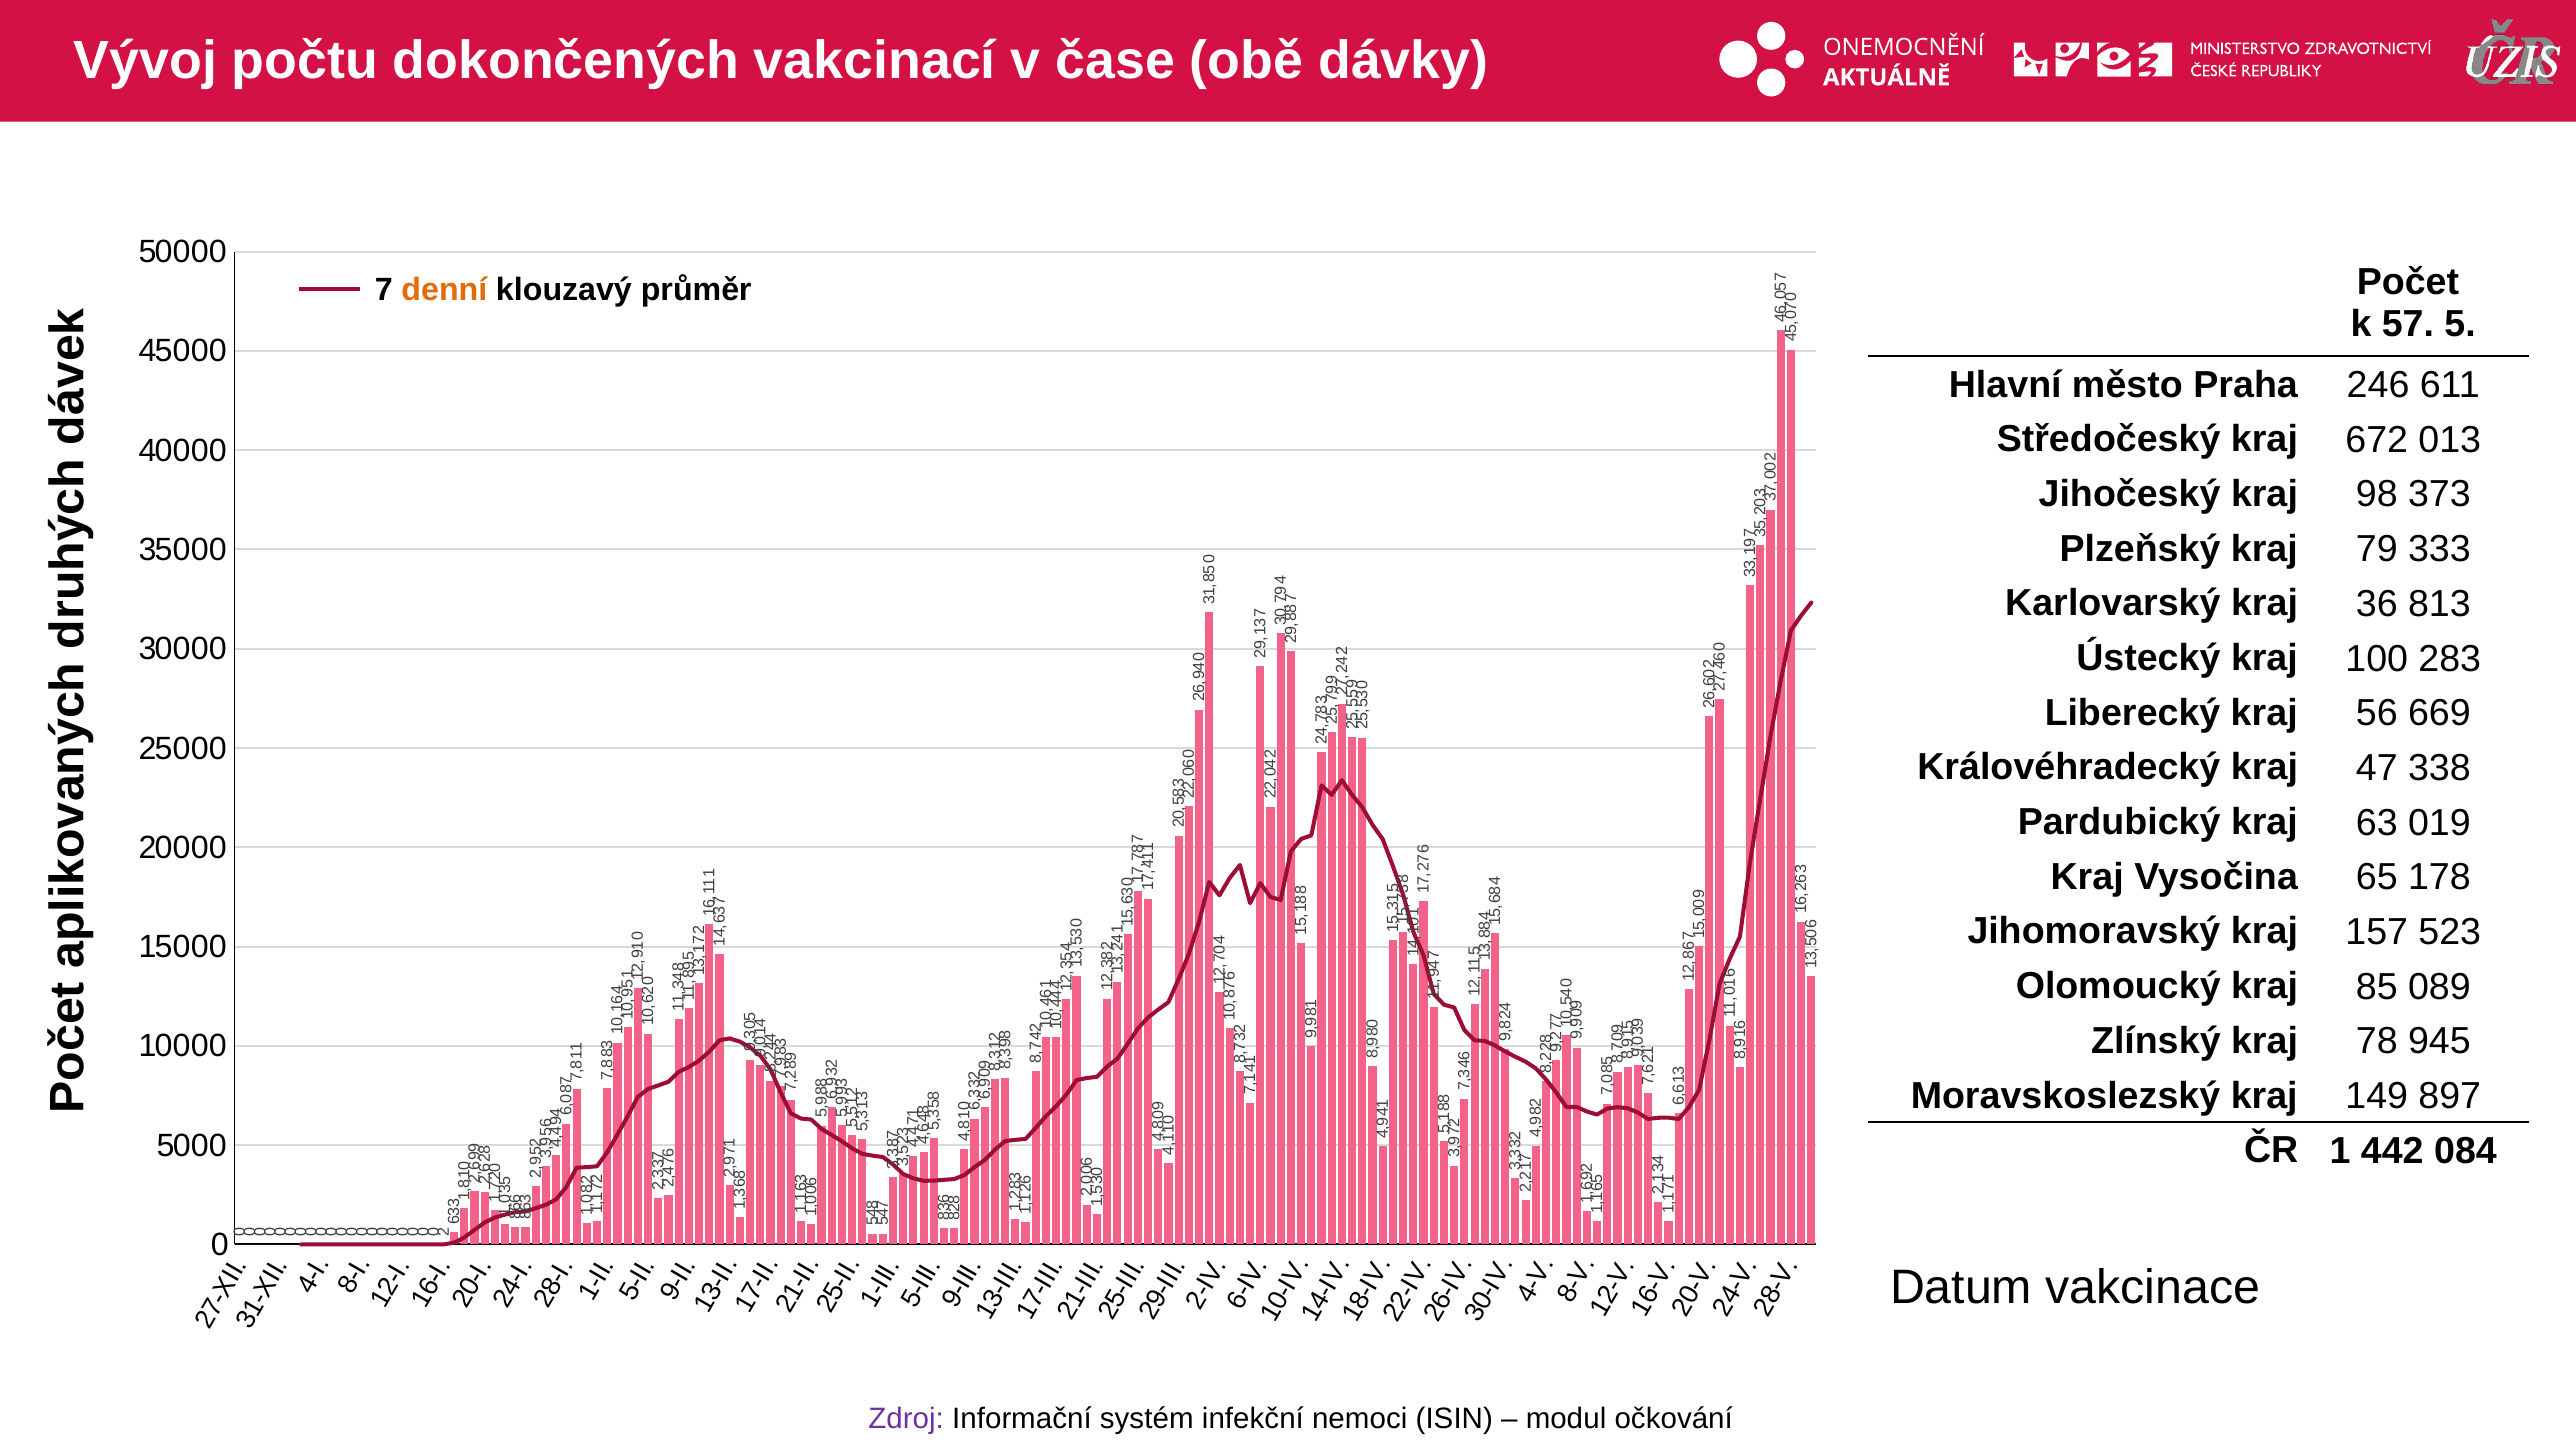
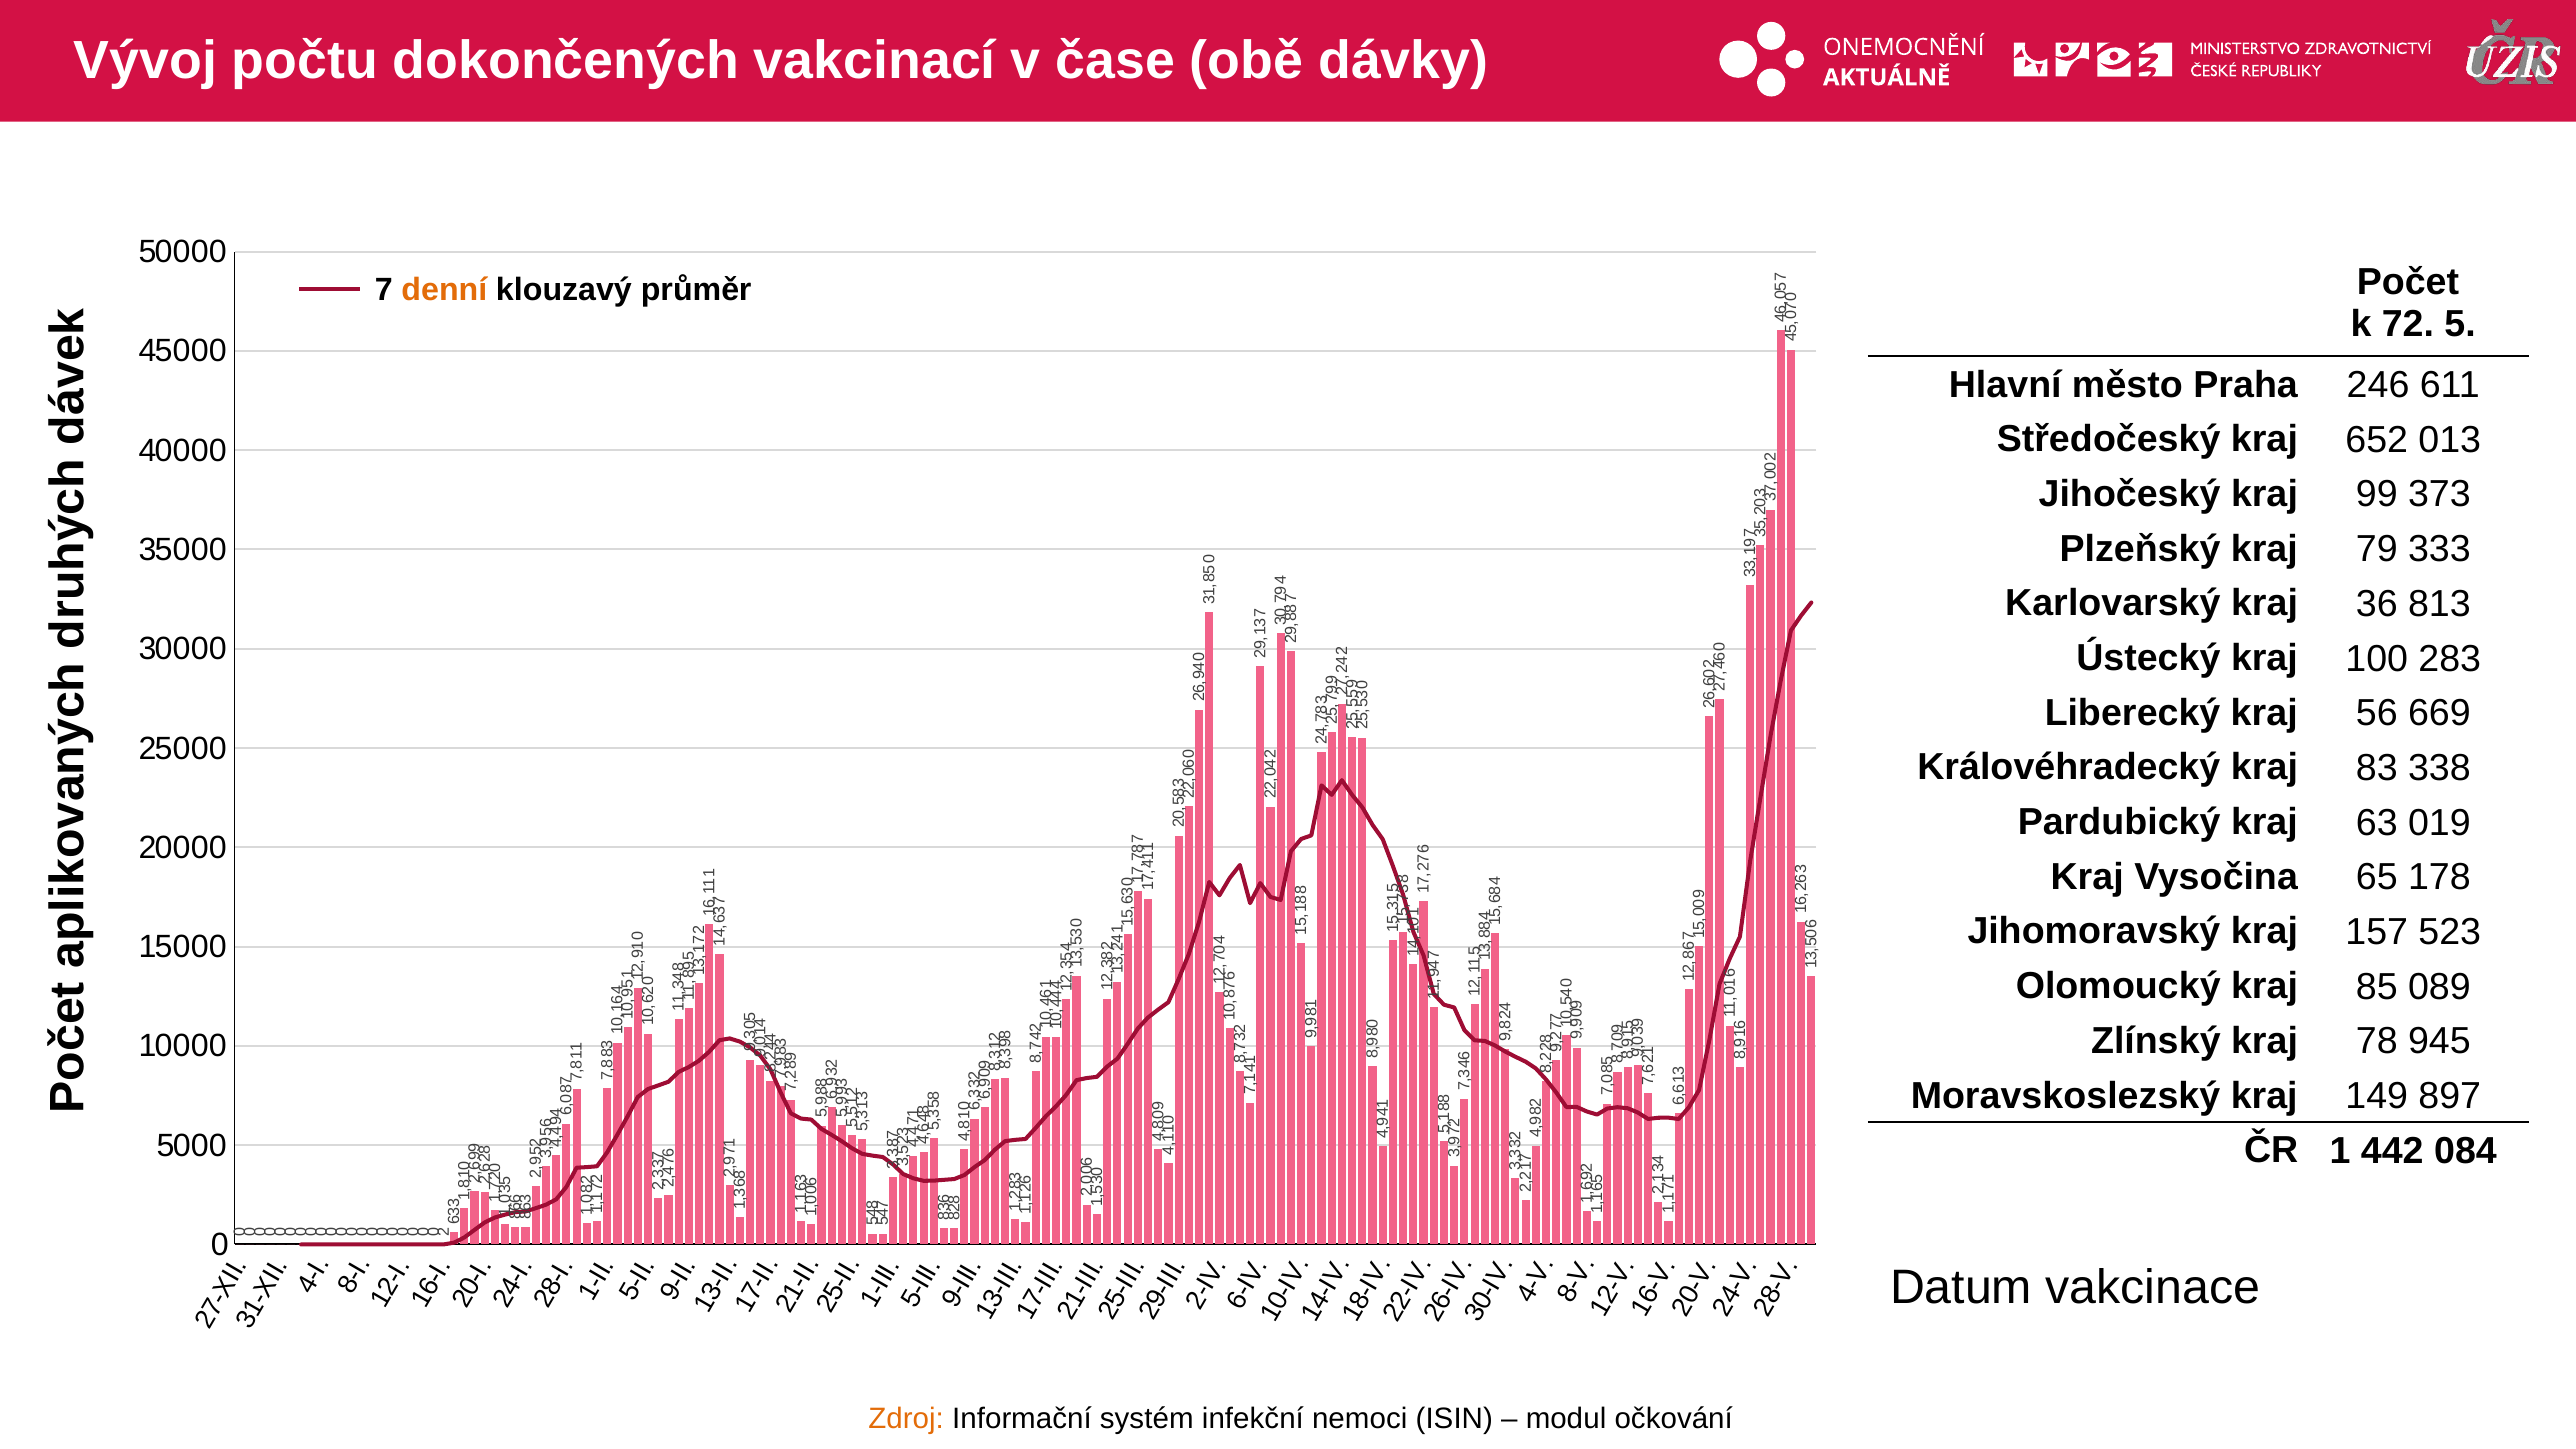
57: 57 -> 72 (2408, 324)
672: 672 -> 652 (2377, 440)
kraj 98: 98 -> 99 (2377, 495)
47: 47 -> 83 (2377, 768)
Zdroj colour: purple -> orange (906, 1418)
